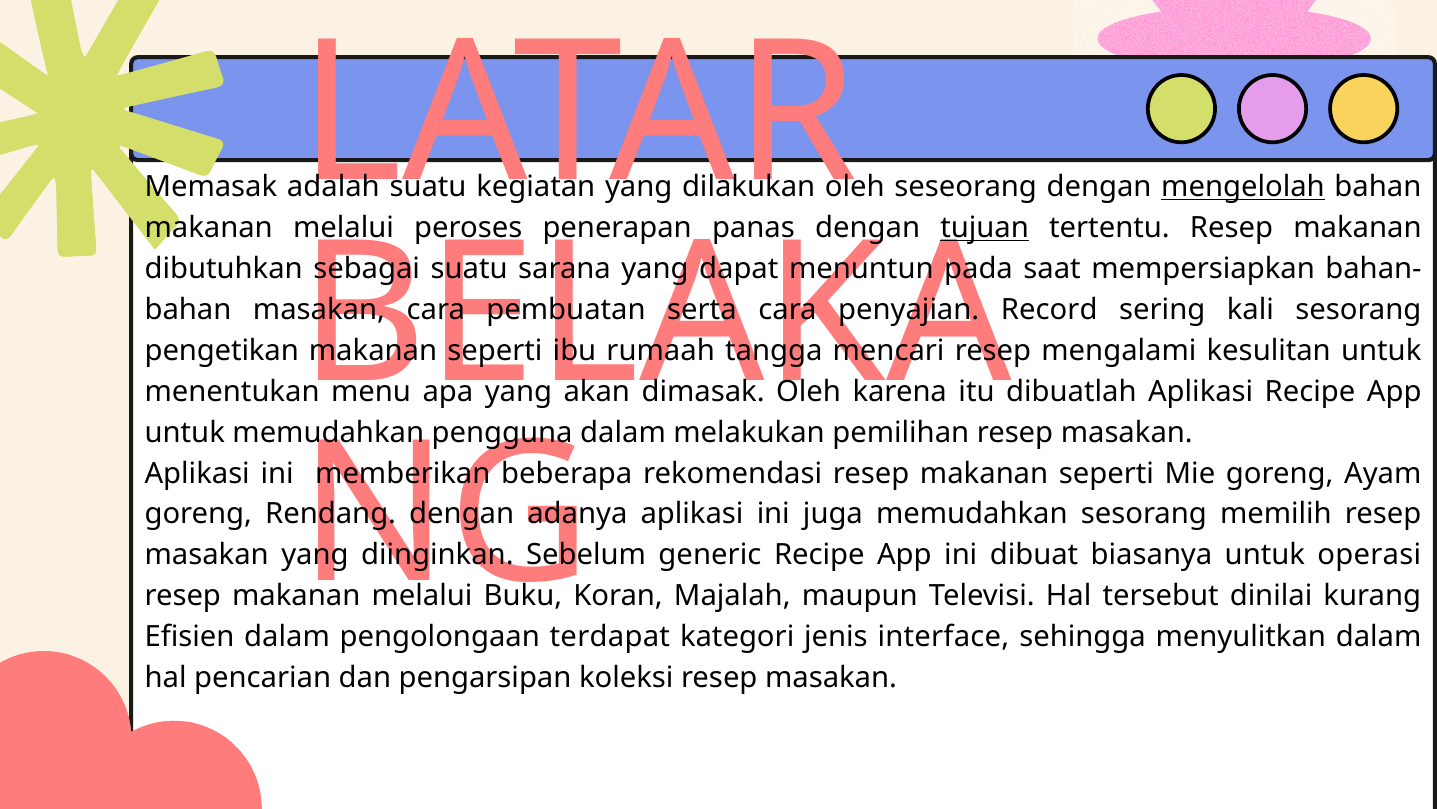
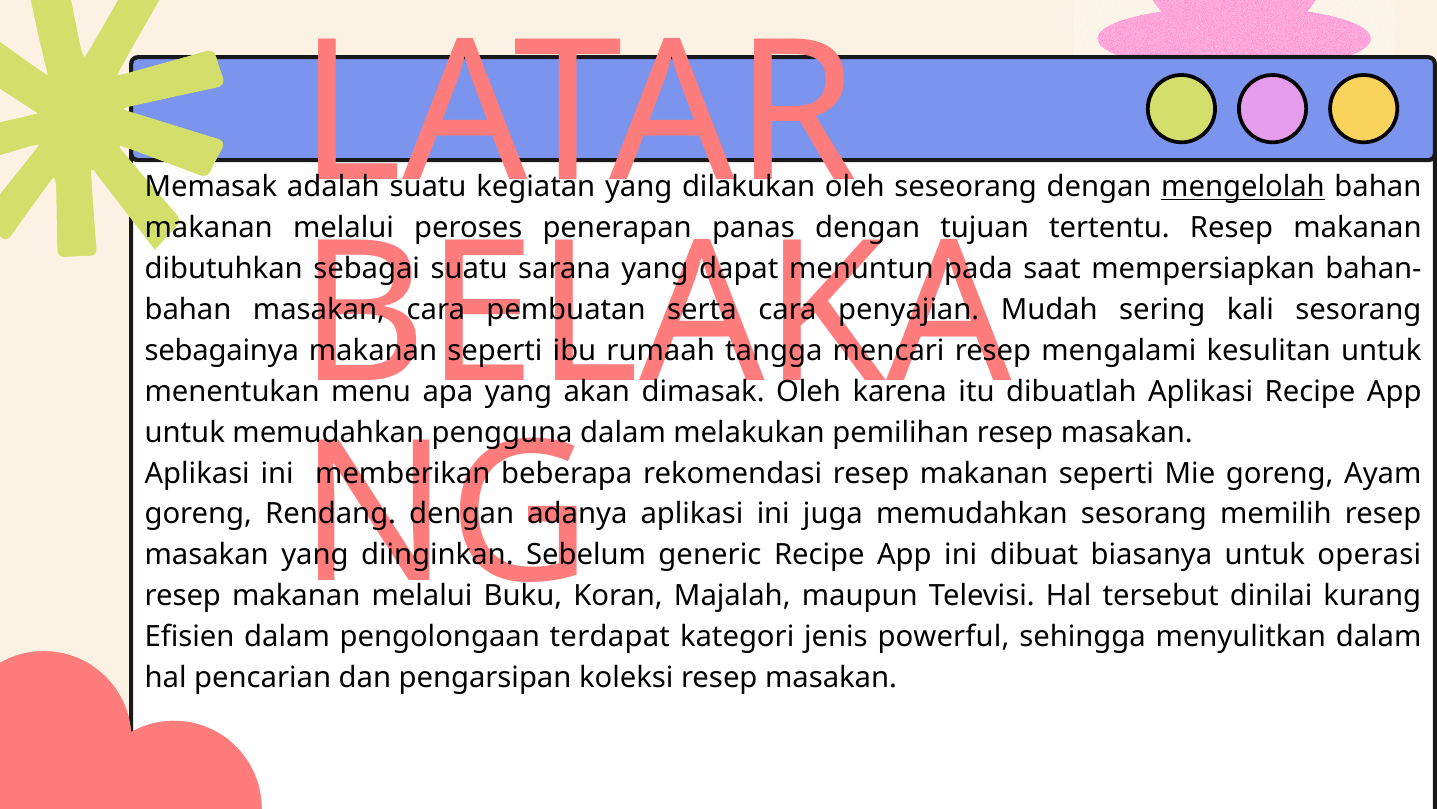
tujuan underline: present -> none (985, 228)
Record: Record -> Mudah (1049, 309)
pengetikan: pengetikan -> sebagainya (222, 350)
interface: interface -> powerful (943, 636)
